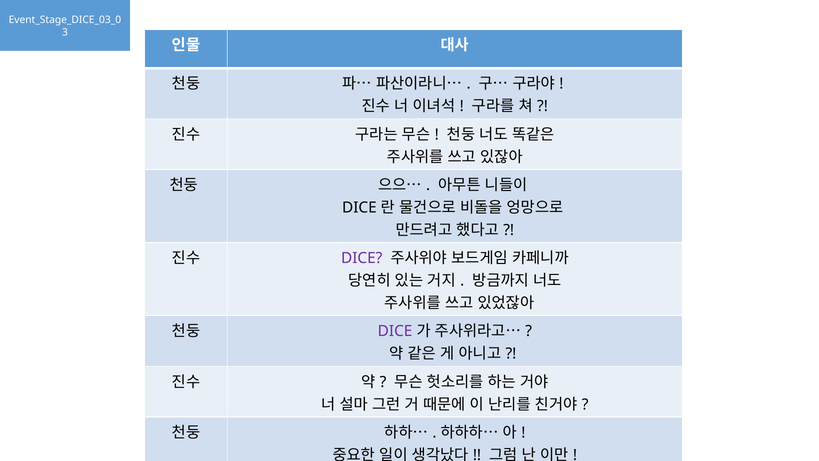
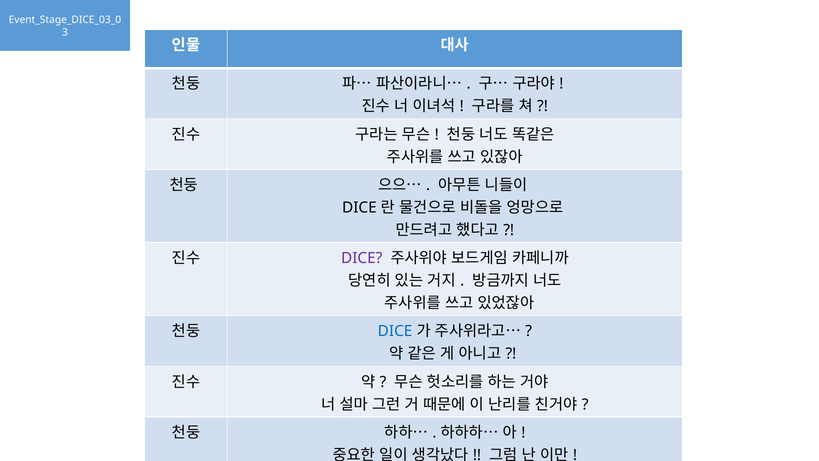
DICE colour: purple -> blue (395, 331)
